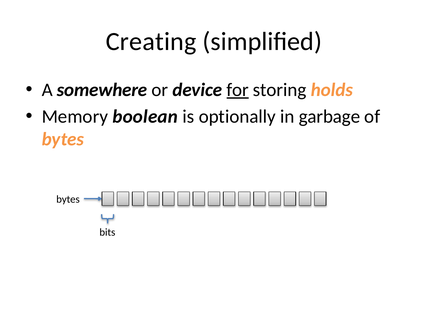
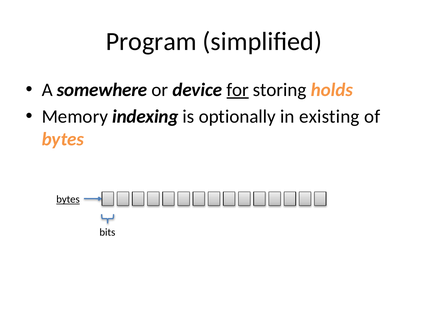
Creating: Creating -> Program (151, 41)
boolean: boolean -> indexing (145, 116)
garbage: garbage -> existing (329, 116)
bytes underline: none -> present (68, 199)
